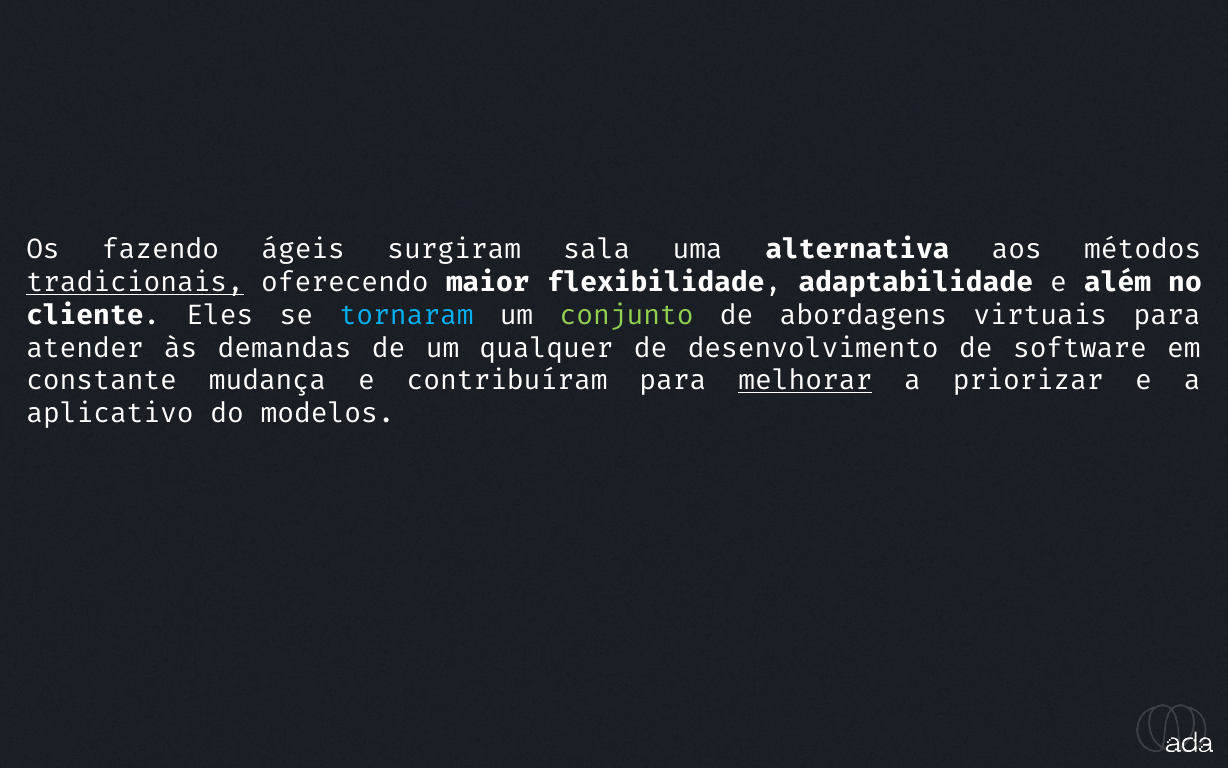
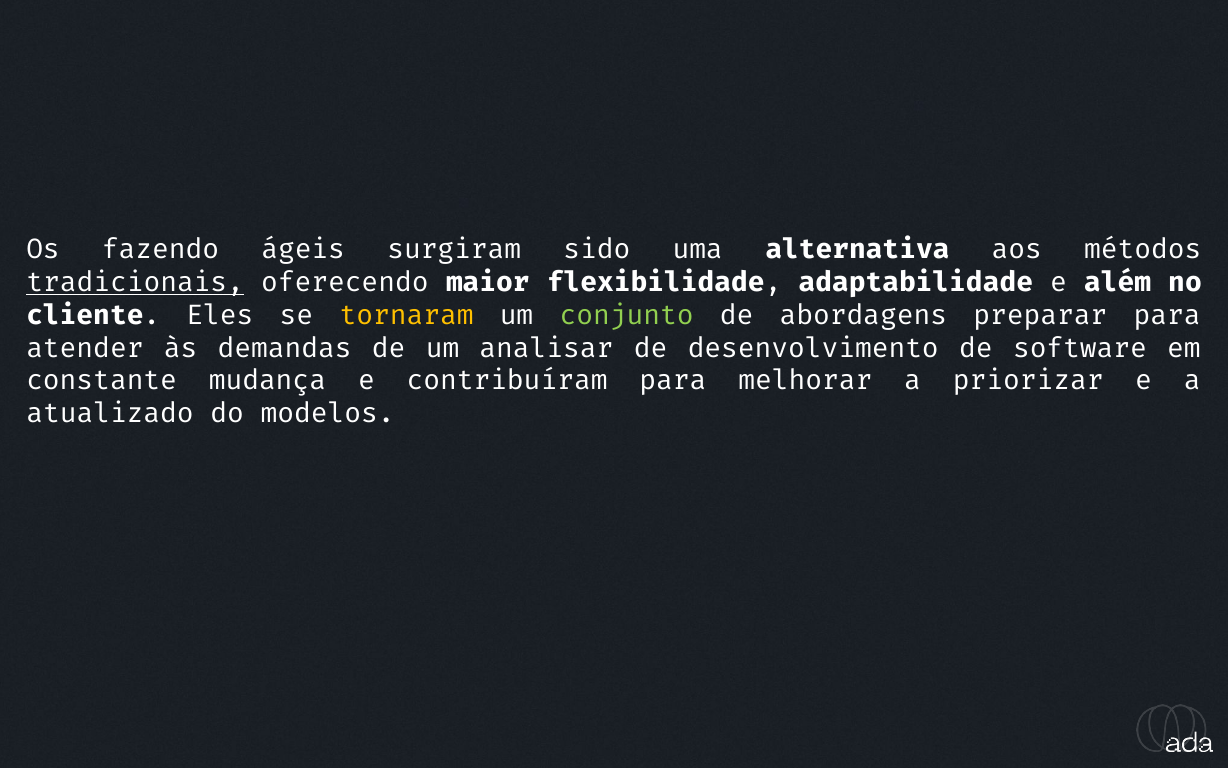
sala: sala -> sido (597, 250)
tornaram colour: light blue -> yellow (407, 315)
virtuais: virtuais -> preparar (1040, 315)
qualquer: qualquer -> analisar (546, 348)
melhorar underline: present -> none (805, 381)
aplicativo: aplicativo -> atualizado (110, 413)
